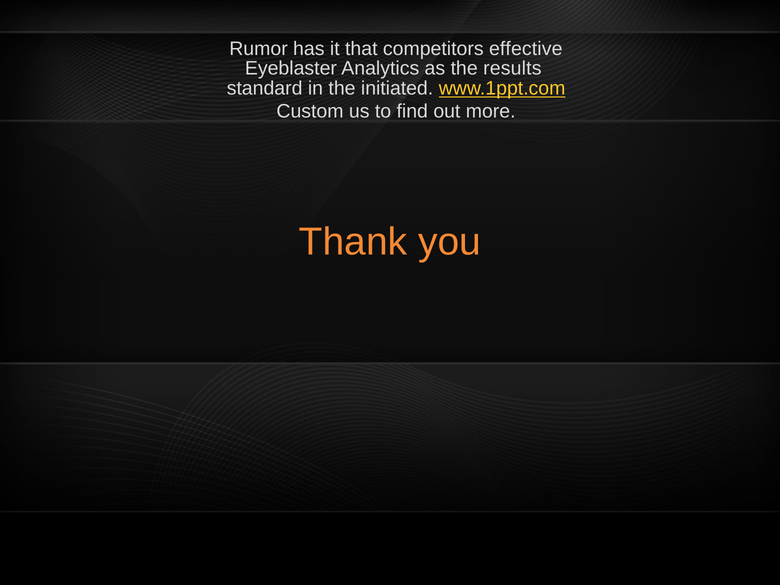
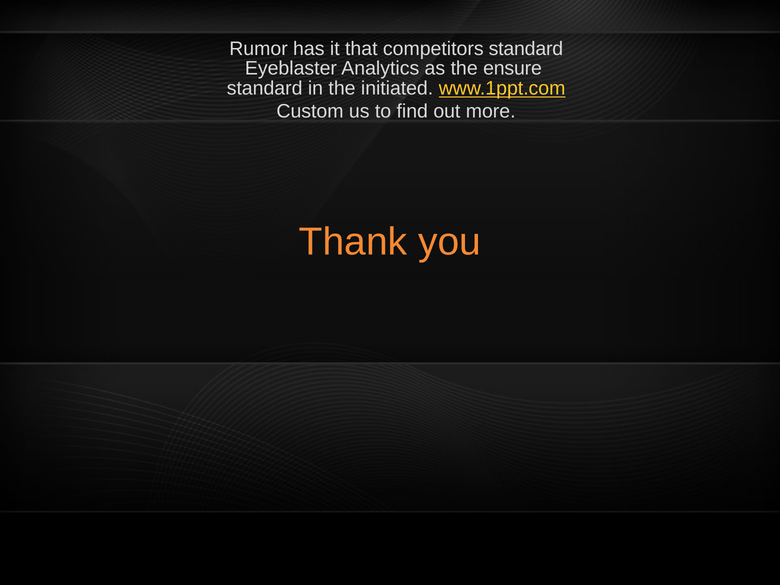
competitors effective: effective -> standard (526, 49)
results: results -> ensure (512, 69)
